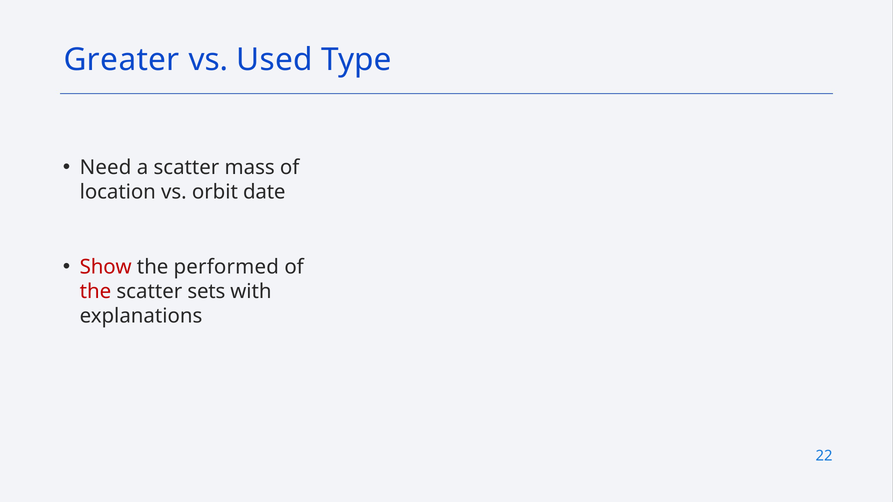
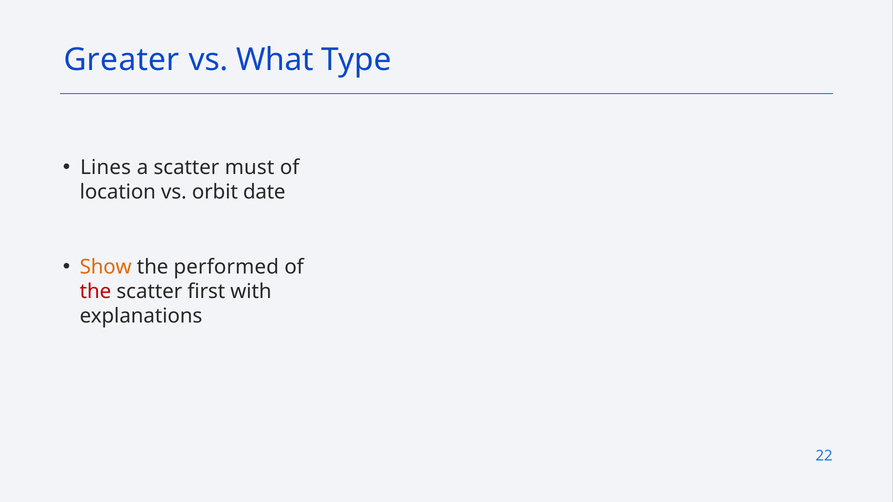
Used: Used -> What (275, 60)
Need: Need -> Lines (106, 168)
mass: mass -> must (250, 168)
Show colour: red -> orange (106, 267)
sets: sets -> first (206, 292)
